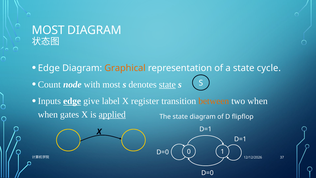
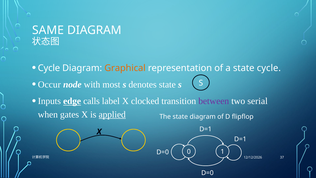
MOST: MOST -> SAME (48, 30)
Edge: Edge -> Cycle (49, 68)
Count: Count -> Occur (49, 84)
state underline: present -> none (167, 84)
give: give -> calls (92, 101)
register: register -> clocked (145, 101)
between colour: orange -> purple (214, 101)
two when: when -> serial (258, 101)
